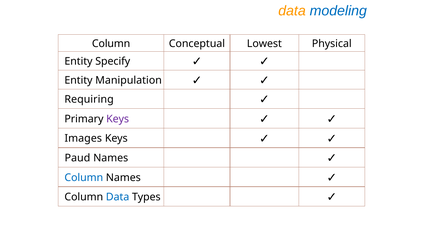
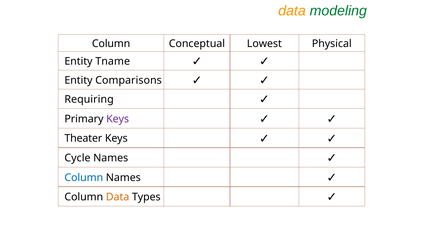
modeling colour: blue -> green (338, 11)
Specify: Specify -> Tname (113, 61)
Manipulation: Manipulation -> Comparisons (129, 80)
Images: Images -> Theater (83, 138)
Paud: Paud -> Cycle (77, 158)
Data colour: blue -> orange (118, 197)
